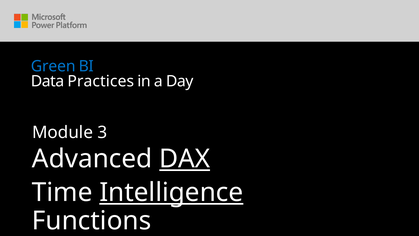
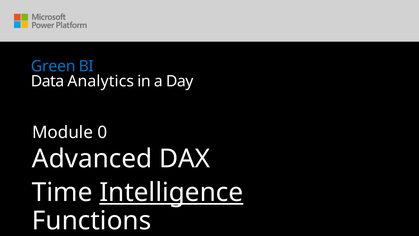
Practices: Practices -> Analytics (101, 81)
3: 3 -> 0 (102, 132)
DAX underline: present -> none (185, 159)
